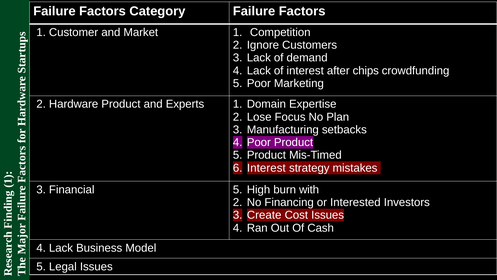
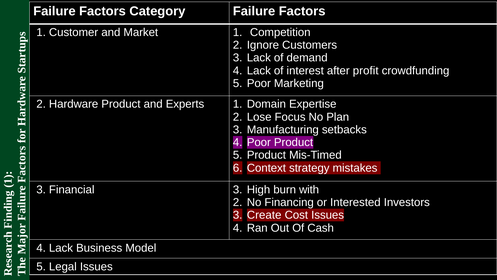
chips: chips -> profit (366, 70)
Interest: Interest -> Context (266, 168)
Financial 5: 5 -> 3 (238, 189)
